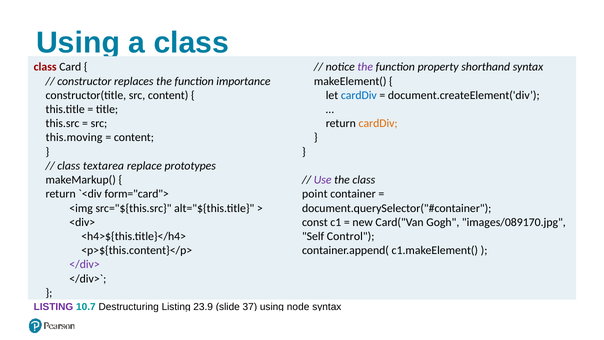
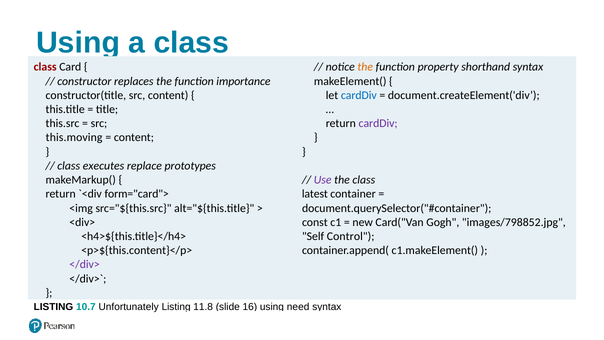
the colour: purple -> orange (365, 67)
cardDiv colour: orange -> purple (378, 123)
textarea: textarea -> executes (104, 166)
point: point -> latest (315, 194)
images/089170.jpg: images/089170.jpg -> images/798852.jpg (514, 222)
LISTING colour: purple -> black (53, 307)
Destructuring: Destructuring -> Unfortunately (129, 307)
23.9: 23.9 -> 11.8 (203, 307)
37: 37 -> 16 (250, 307)
node: node -> need (298, 307)
